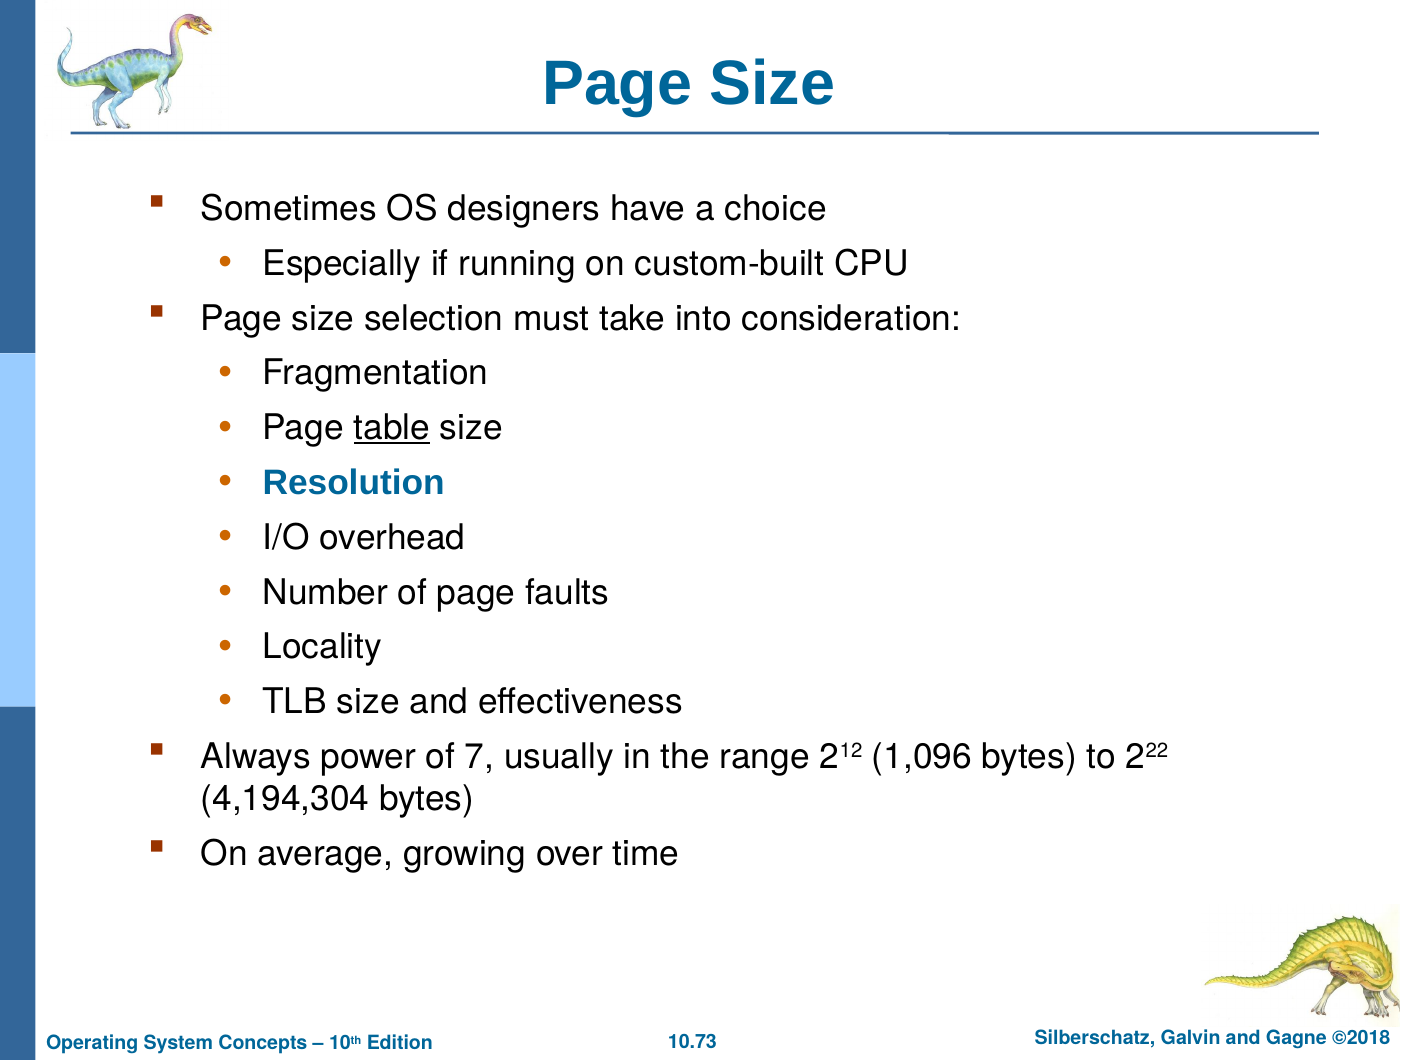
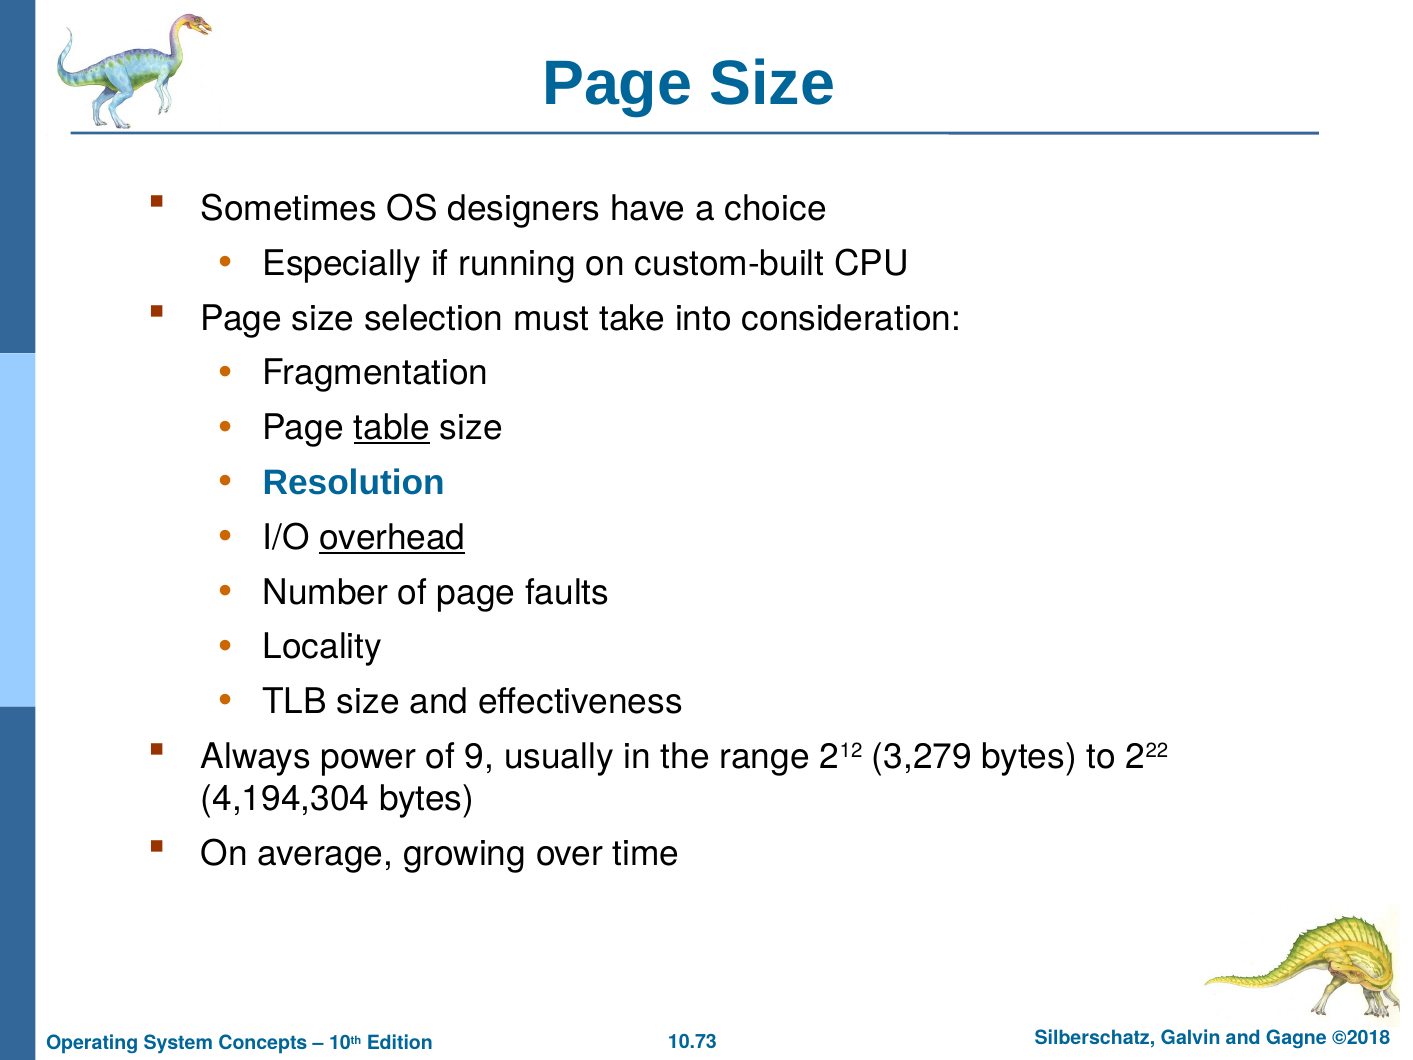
overhead underline: none -> present (392, 537)
7: 7 -> 9 (480, 756)
1,096: 1,096 -> 3,279 (922, 756)
